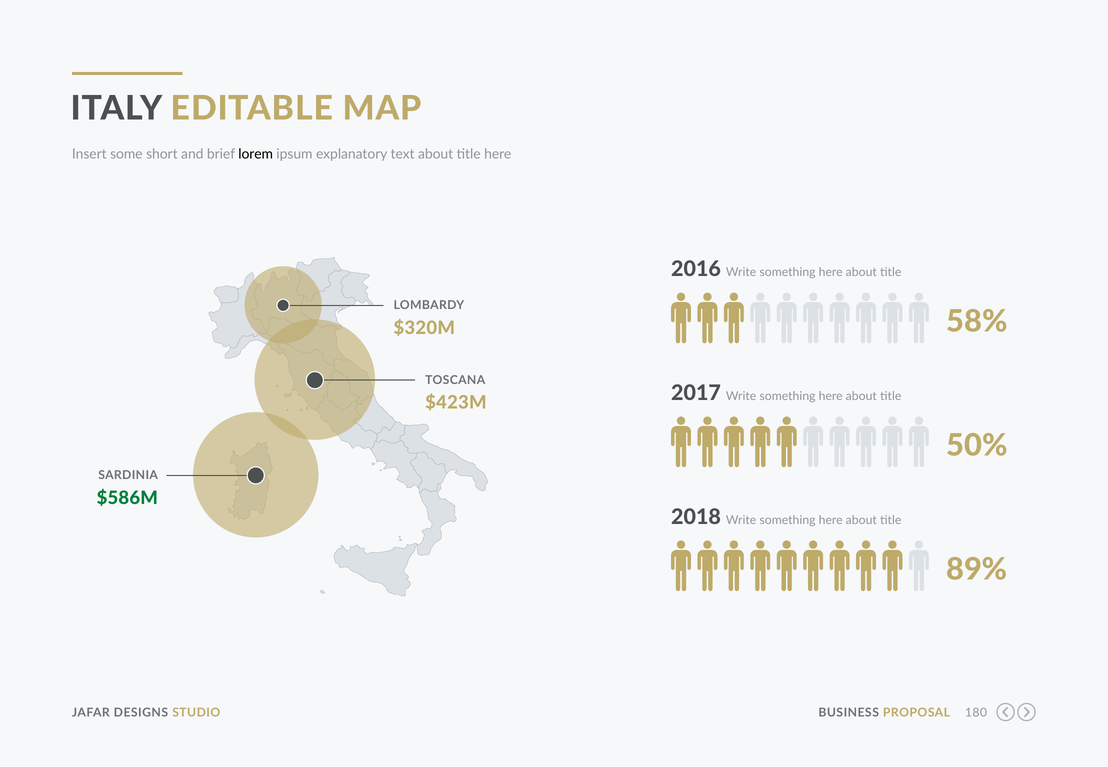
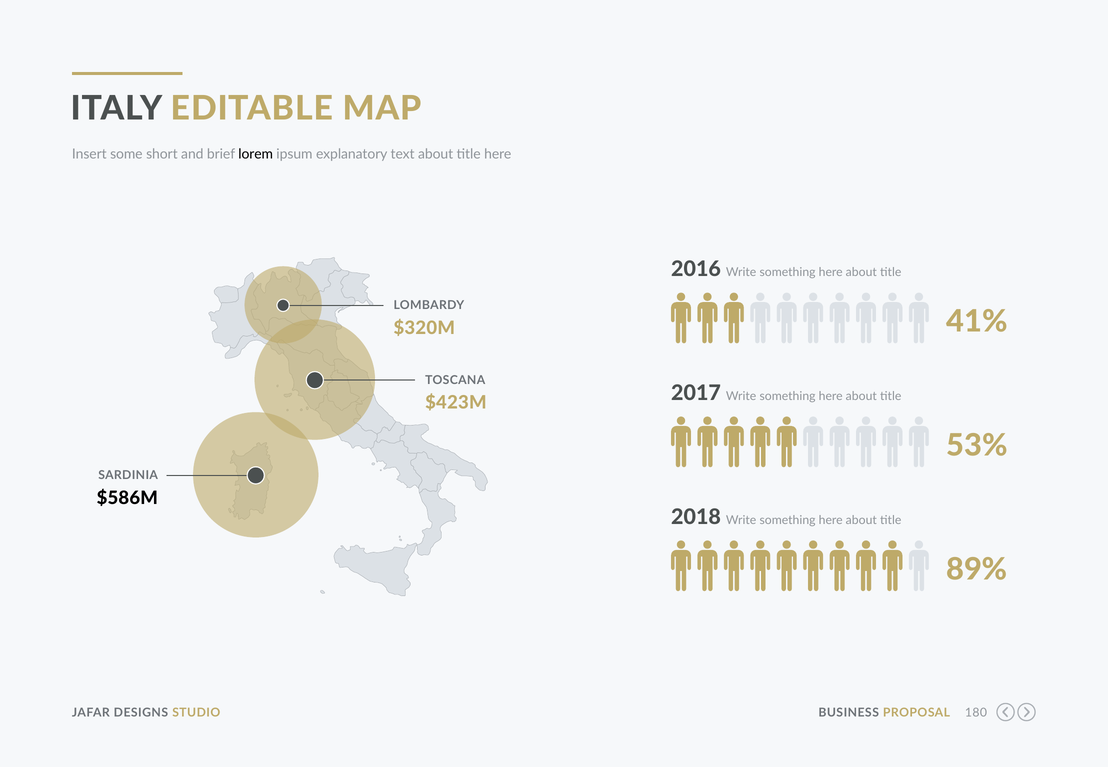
58%: 58% -> 41% (977, 322)
50%: 50% -> 53% (977, 446)
$586M colour: green -> black (127, 498)
